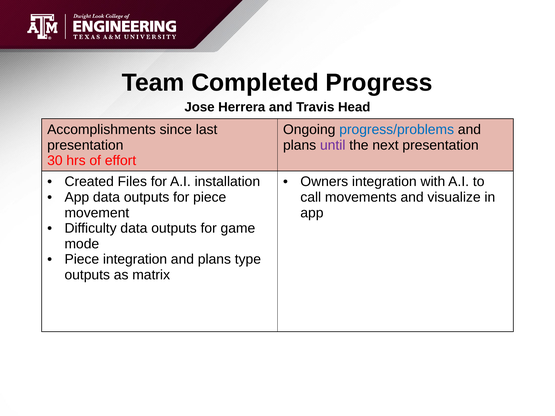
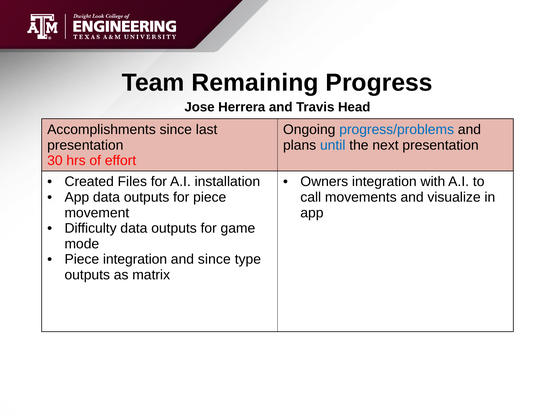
Completed: Completed -> Remaining (255, 83)
until colour: purple -> blue (333, 145)
plans: plans -> since (214, 260)
